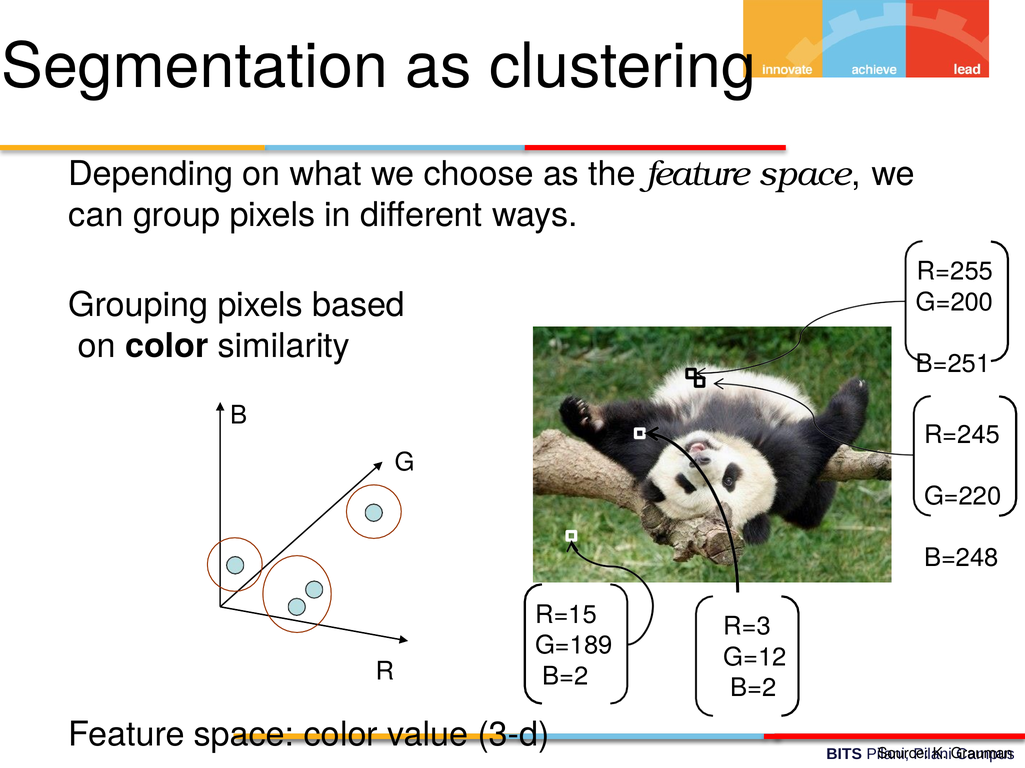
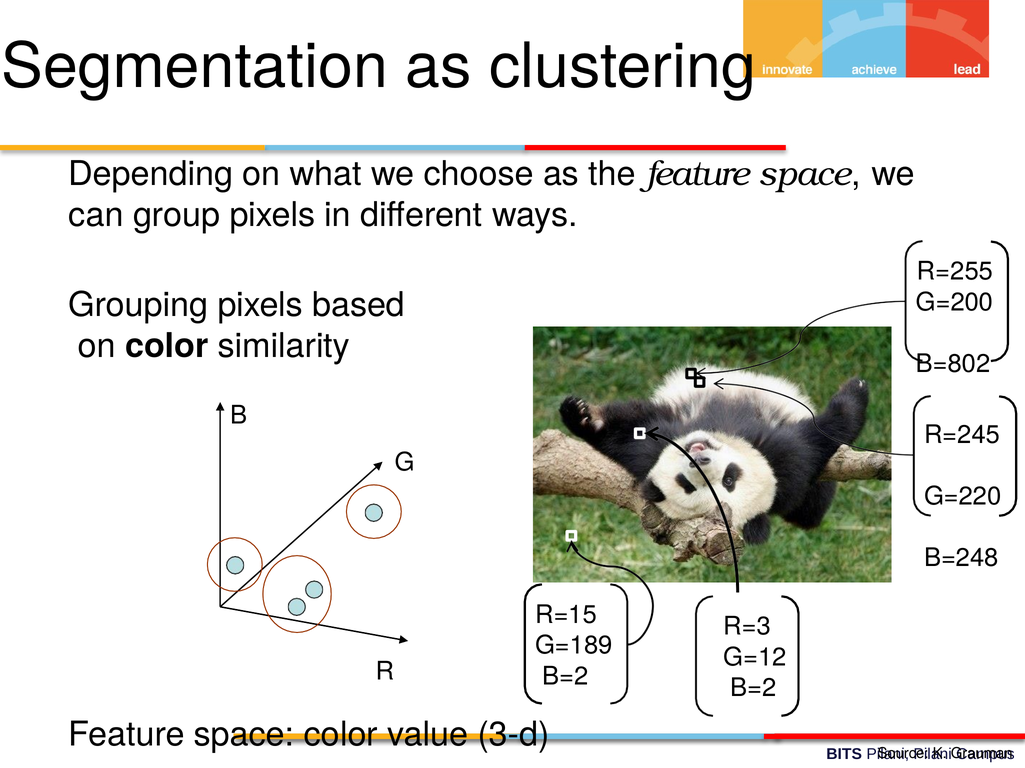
B=251: B=251 -> B=802 (953, 364)
